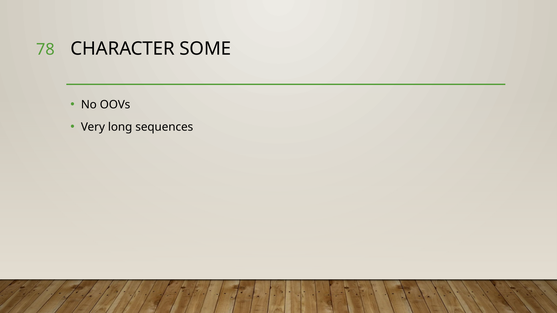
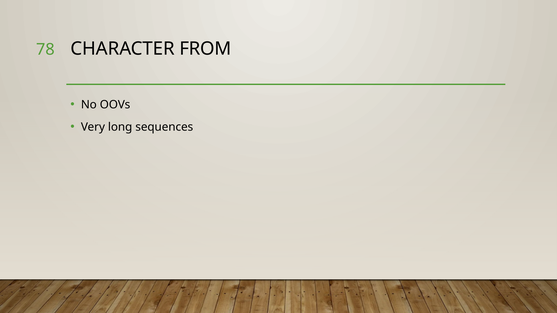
SOME: SOME -> FROM (205, 49)
